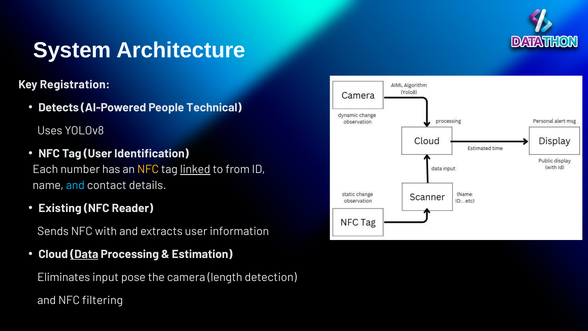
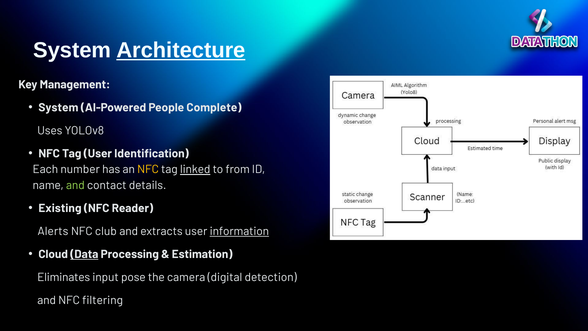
Architecture underline: none -> present (181, 50)
Registration: Registration -> Management (75, 85)
Detects: Detects -> System (58, 108)
Technical: Technical -> Complete (214, 108)
and colour: light blue -> light green (75, 185)
Sends: Sends -> Alerts (53, 231)
with: with -> club (106, 231)
information underline: none -> present (239, 231)
length: length -> digital (225, 277)
